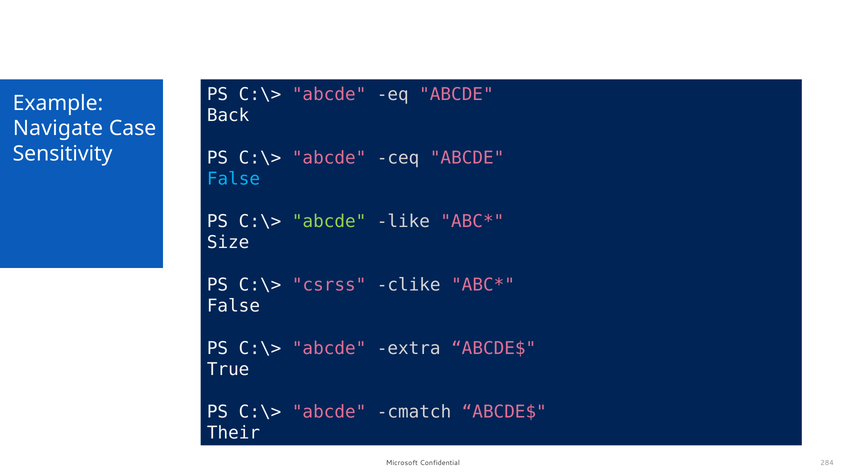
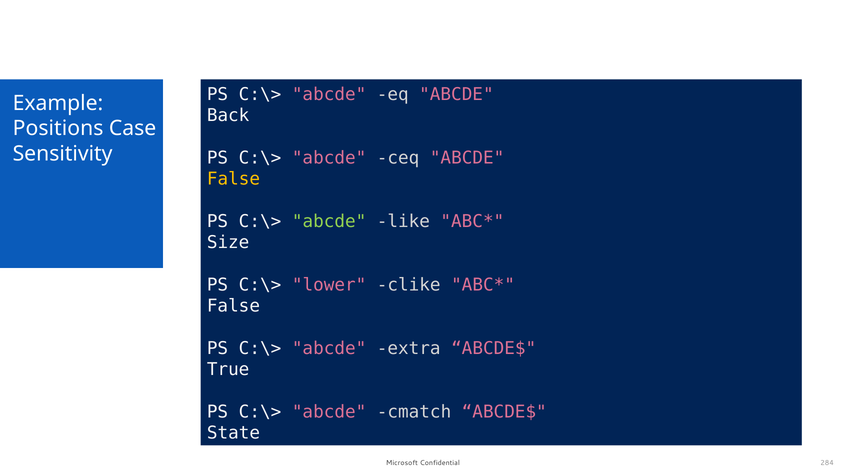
Navigate: Navigate -> Positions (58, 128)
False colour: light blue -> yellow (233, 179)
csrss: csrss -> lower (329, 285)
Their: Their -> State (233, 433)
